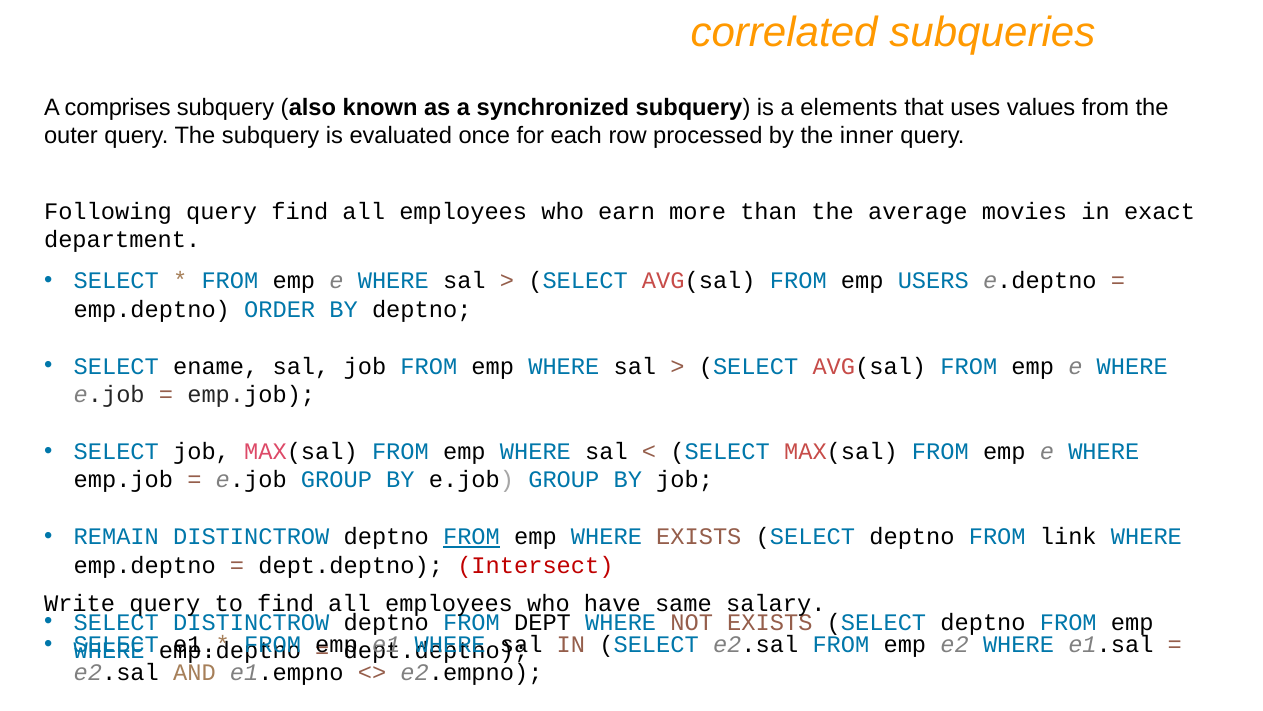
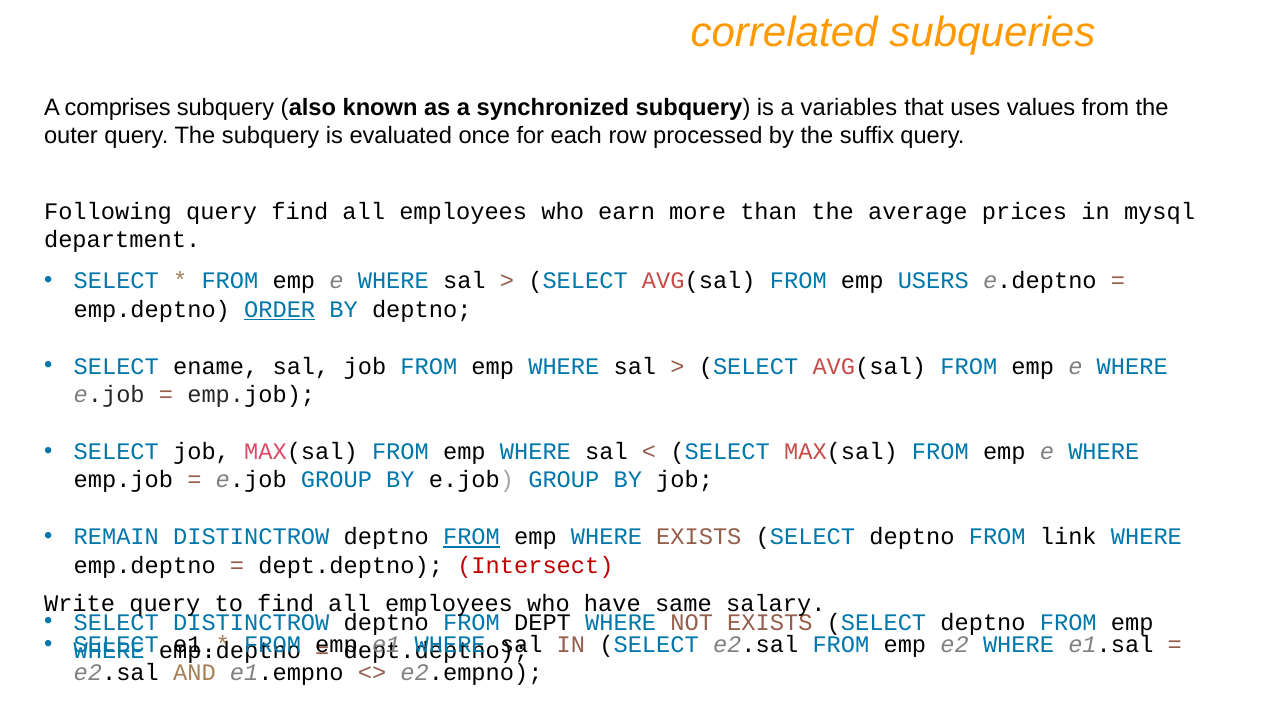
elements: elements -> variables (849, 107)
inner: inner -> suffix (867, 136)
movies: movies -> prices (1024, 211)
exact: exact -> mysql (1160, 211)
ORDER underline: none -> present (280, 309)
